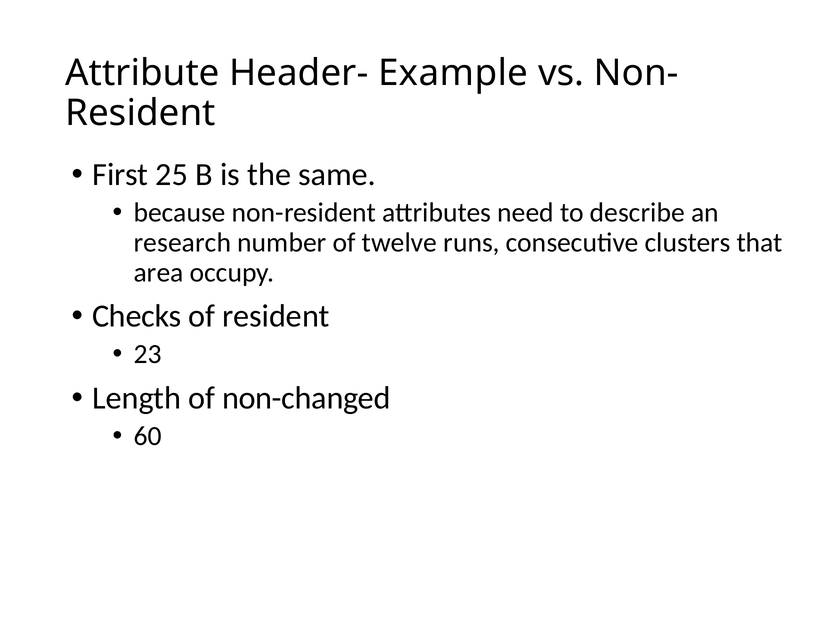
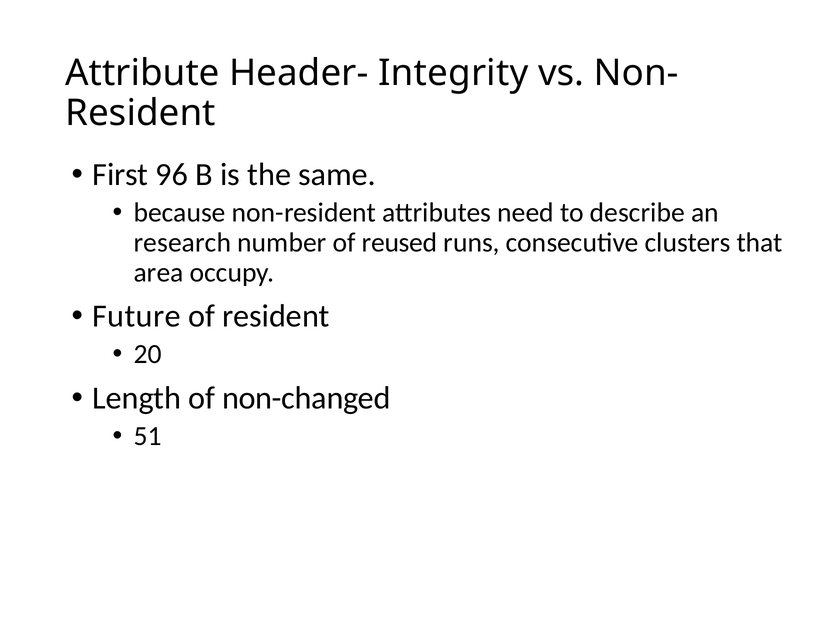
Example: Example -> Integrity (453, 73)
25: 25 -> 96 (172, 175)
twelve: twelve -> reused (400, 243)
Checks: Checks -> Future (136, 316)
23: 23 -> 20 (148, 354)
60: 60 -> 51 (148, 436)
